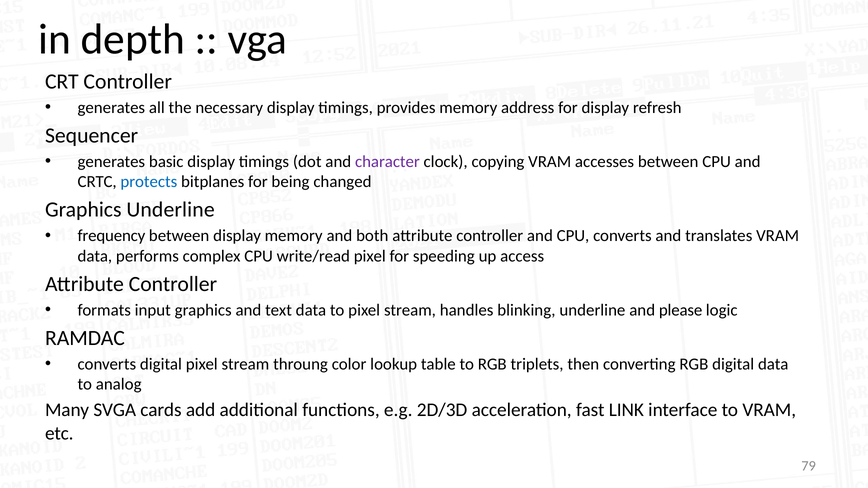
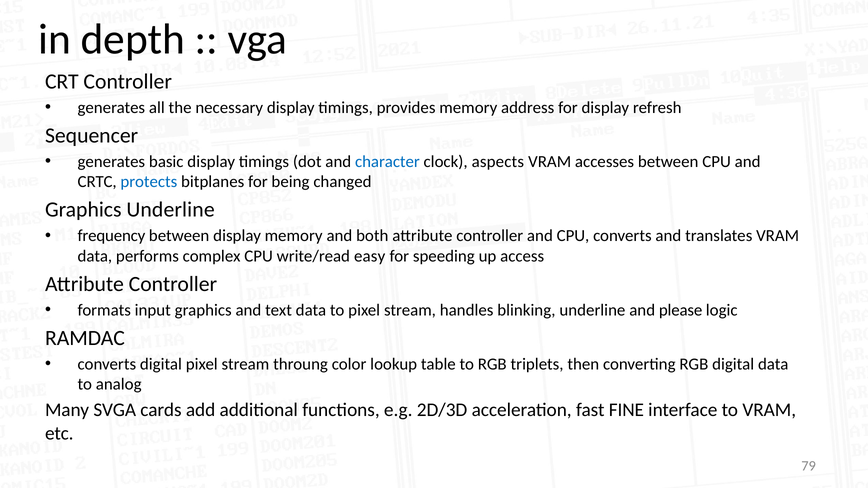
character colour: purple -> blue (387, 162)
copying: copying -> aspects (498, 162)
write/read pixel: pixel -> easy (370, 256)
LINK: LINK -> FINE (626, 410)
